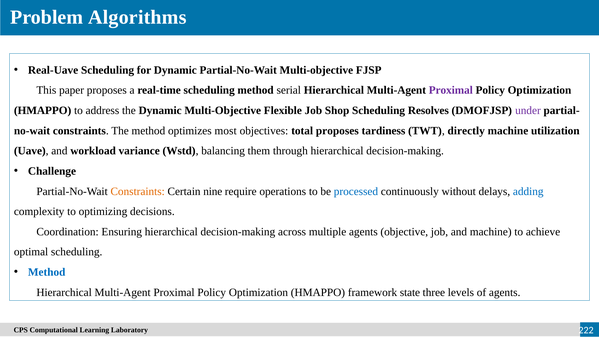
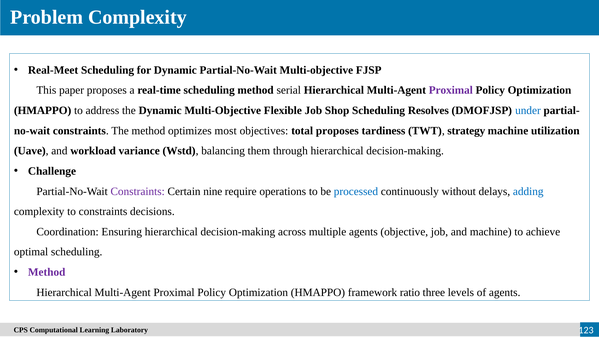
Problem Algorithms: Algorithms -> Complexity (137, 17)
Real-Uave: Real-Uave -> Real-Meet (53, 70)
under colour: purple -> blue (528, 110)
directly: directly -> strategy (466, 131)
Constraints colour: orange -> purple (138, 191)
to optimizing: optimizing -> constraints (103, 211)
Method colour: blue -> purple (47, 272)
state: state -> ratio (410, 292)
222: 222 -> 123 (586, 330)
